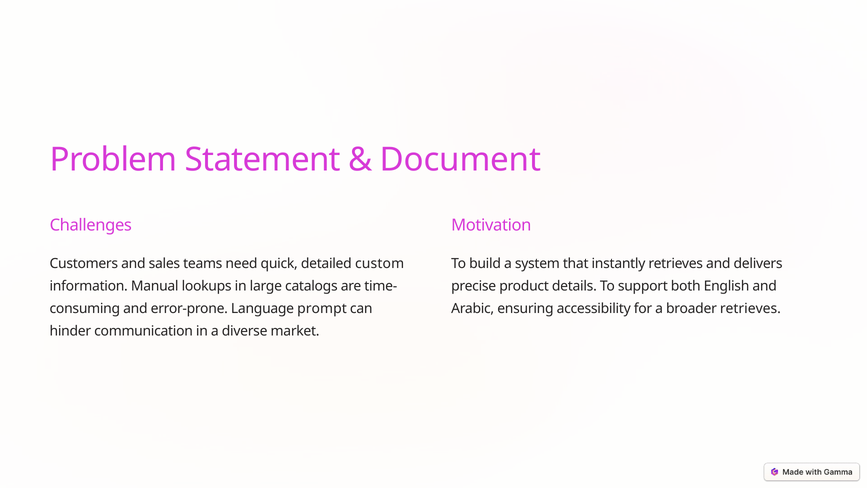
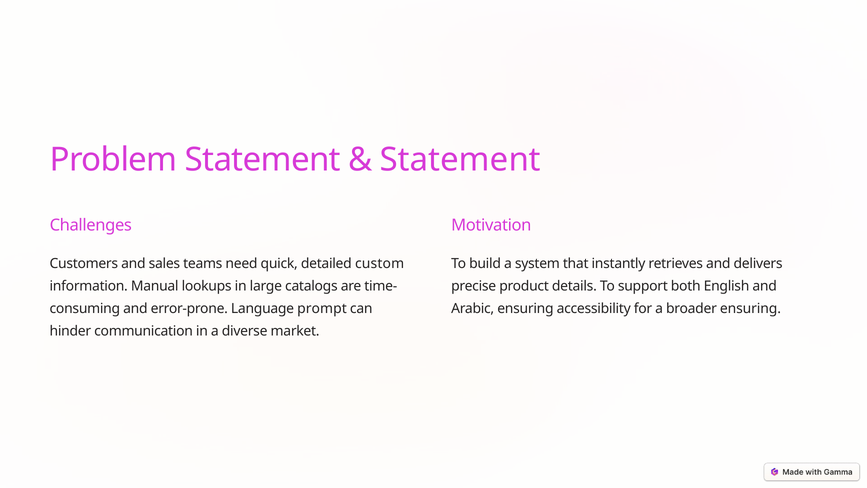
Document: Document -> Statement (460, 160)
broader retrieves: retrieves -> ensuring (750, 308)
